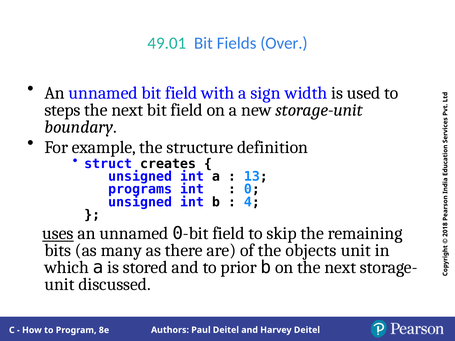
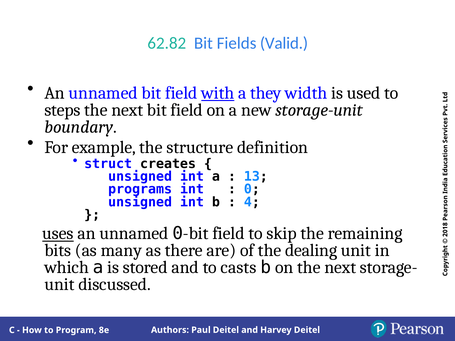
49.01: 49.01 -> 62.82 (167, 43)
Over: Over -> Valid (284, 43)
with underline: none -> present (218, 93)
sign: sign -> they (266, 93)
objects: objects -> dealing (311, 251)
prior: prior -> casts (239, 268)
